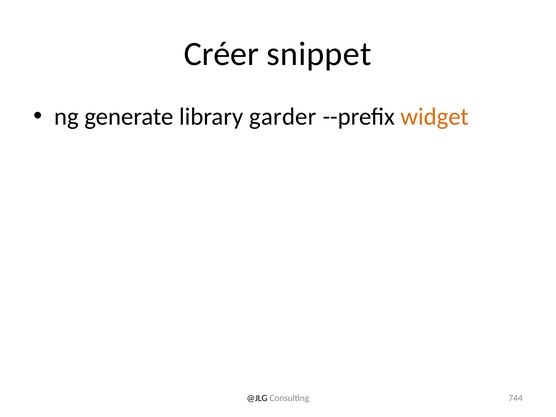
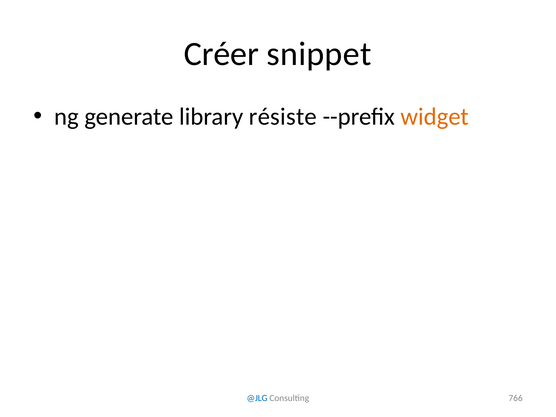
garder: garder -> résiste (283, 117)
@JLG colour: black -> blue (257, 398)
744: 744 -> 766 (516, 398)
